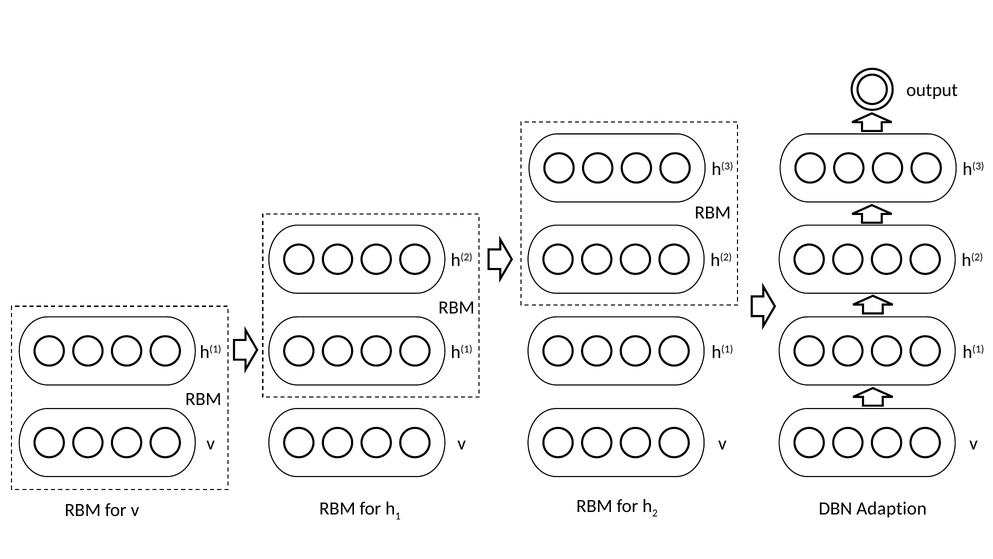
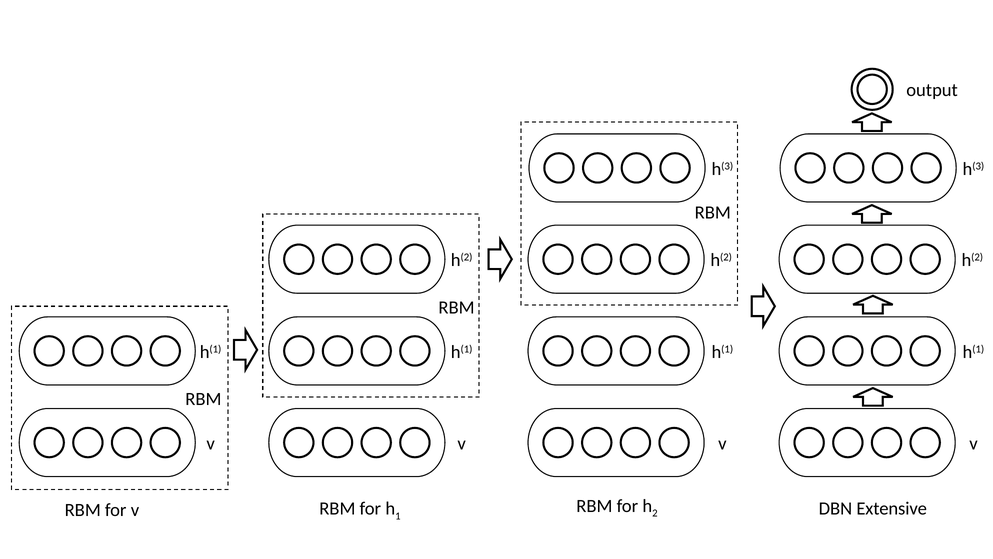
Adaption: Adaption -> Extensive (892, 508)
